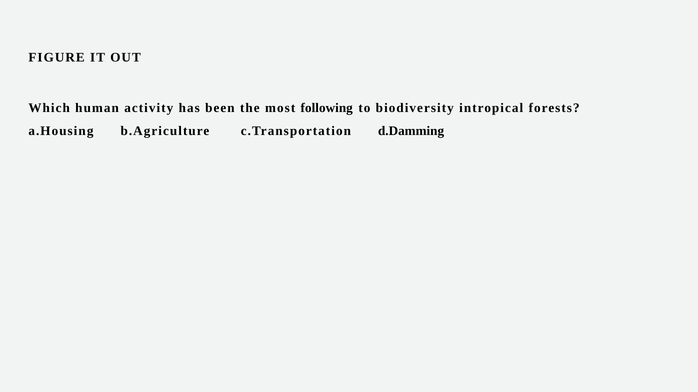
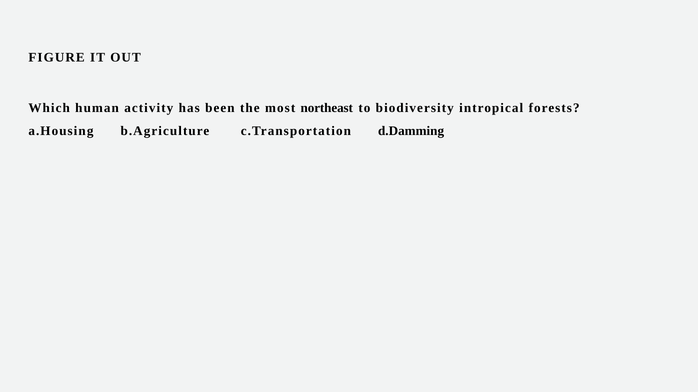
following: following -> northeast (327, 108)
